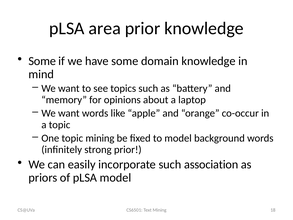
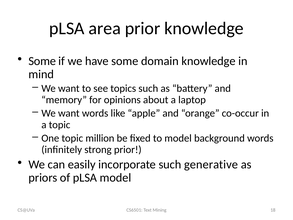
topic mining: mining -> million (100, 138)
association: association -> generative (211, 164)
